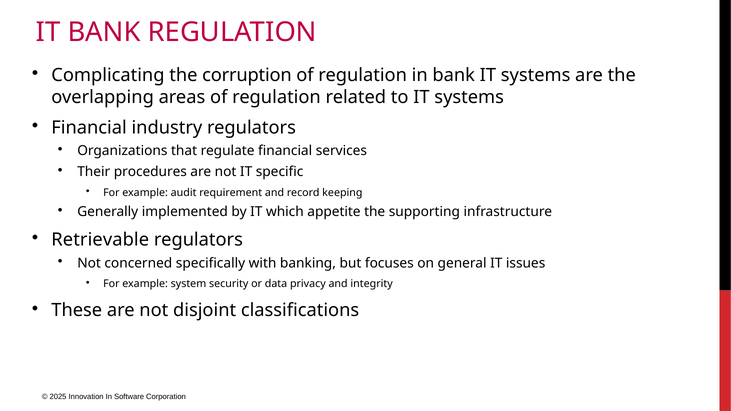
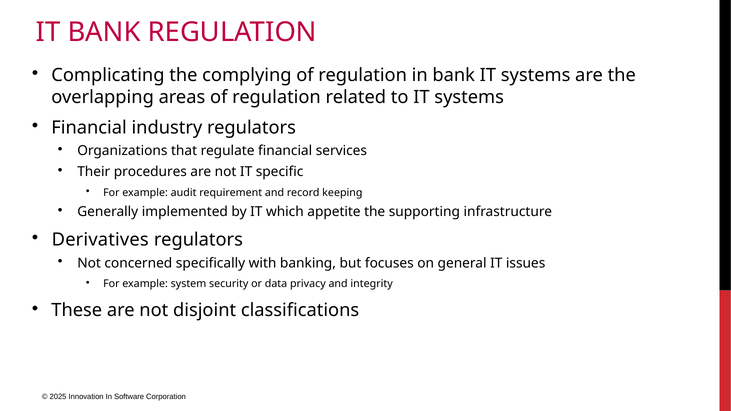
corruption: corruption -> complying (247, 75)
Retrievable: Retrievable -> Derivatives (100, 240)
